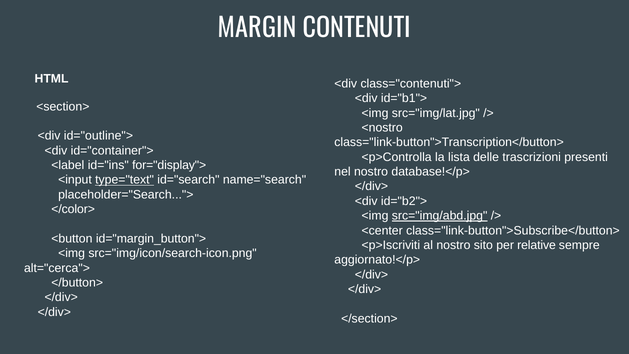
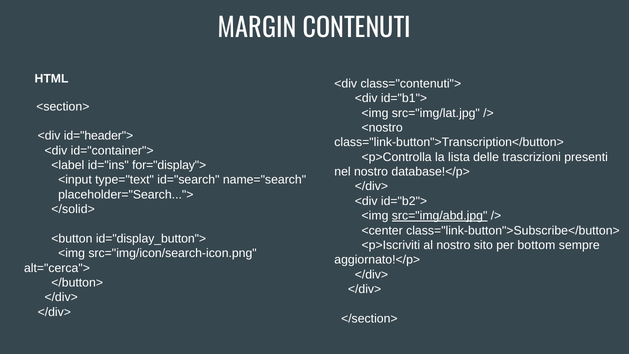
id="outline">: id="outline"> -> id="header"> (99, 136)
type="text underline: present -> none (125, 180)
</color>: </color> -> </solid> (73, 209)
id="margin_button">: id="margin_button"> -> id="display_button"> (151, 239)
relative: relative -> bottom (536, 245)
